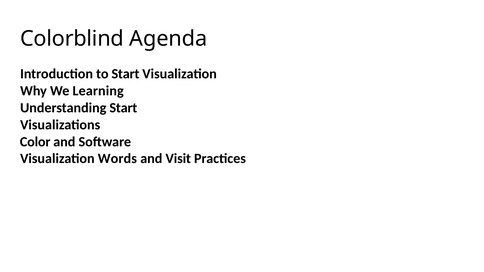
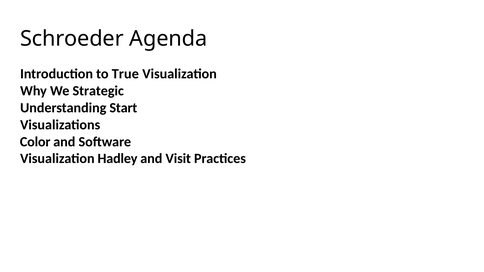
Colorblind: Colorblind -> Schroeder (72, 39)
to Start: Start -> True (125, 74)
Learning: Learning -> Strategic (98, 91)
Words: Words -> Hadley (118, 159)
